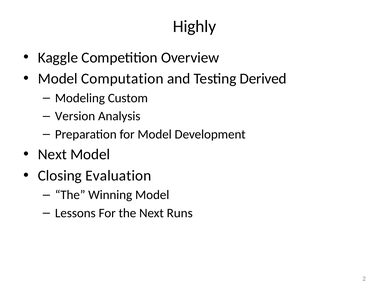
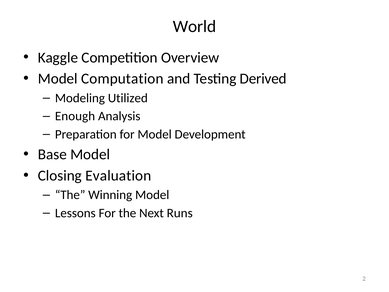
Highly: Highly -> World (194, 26)
Custom: Custom -> Utilized (128, 98)
Version: Version -> Enough (75, 116)
Next: Next -> Base (52, 154)
